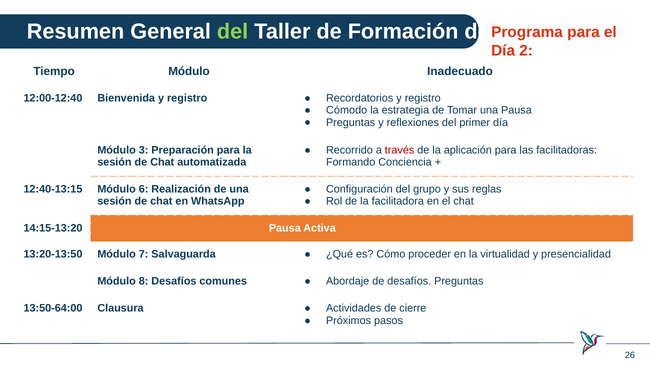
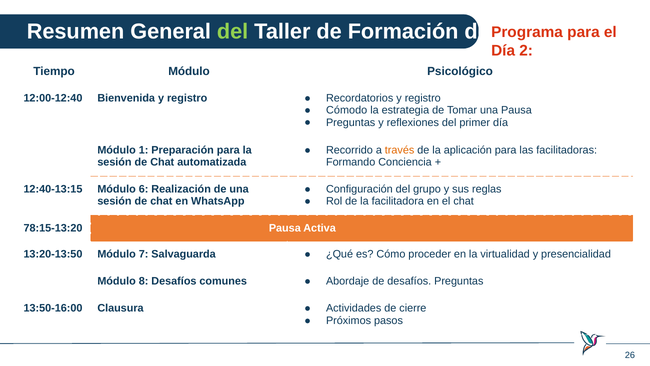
Inadecuado: Inadecuado -> Psicológico (460, 71)
través colour: red -> orange (400, 150)
3: 3 -> 1 (144, 150)
14:15-13:20: 14:15-13:20 -> 78:15-13:20 (53, 228)
13:50-64:00: 13:50-64:00 -> 13:50-16:00 (53, 308)
